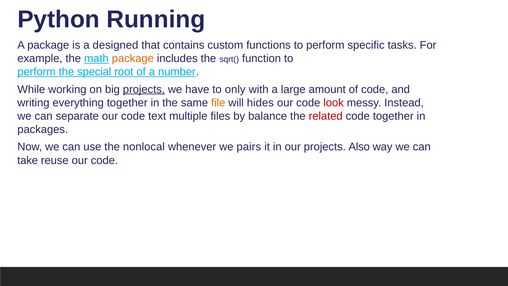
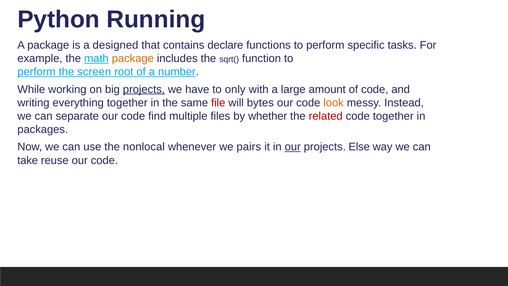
custom: custom -> declare (225, 45)
special: special -> screen (94, 72)
file colour: orange -> red (218, 103)
hides: hides -> bytes (260, 103)
look colour: red -> orange (334, 103)
text: text -> find (157, 116)
balance: balance -> whether (268, 116)
our underline: none -> present (293, 147)
Also: Also -> Else (359, 147)
